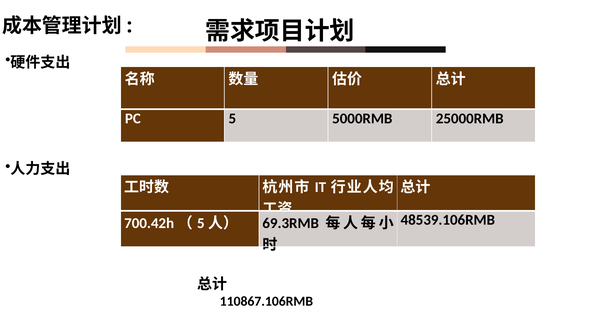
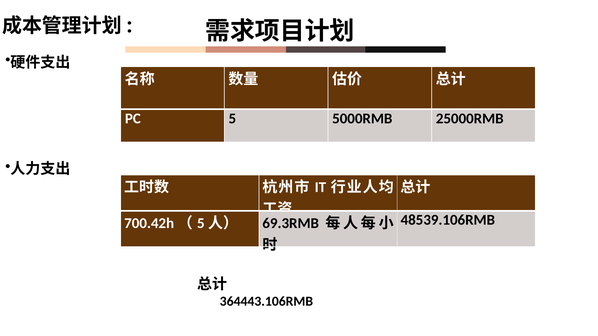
110867.106RMB: 110867.106RMB -> 364443.106RMB (266, 302)
